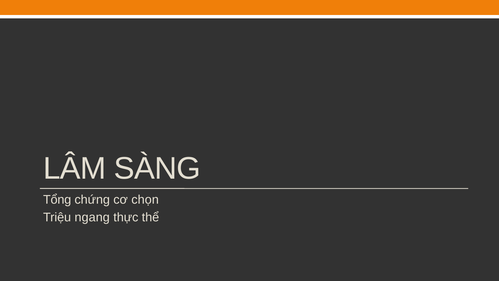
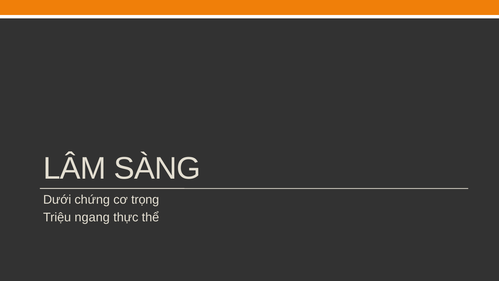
Tổng: Tổng -> Dưới (57, 200)
chọn: chọn -> trọng (145, 200)
